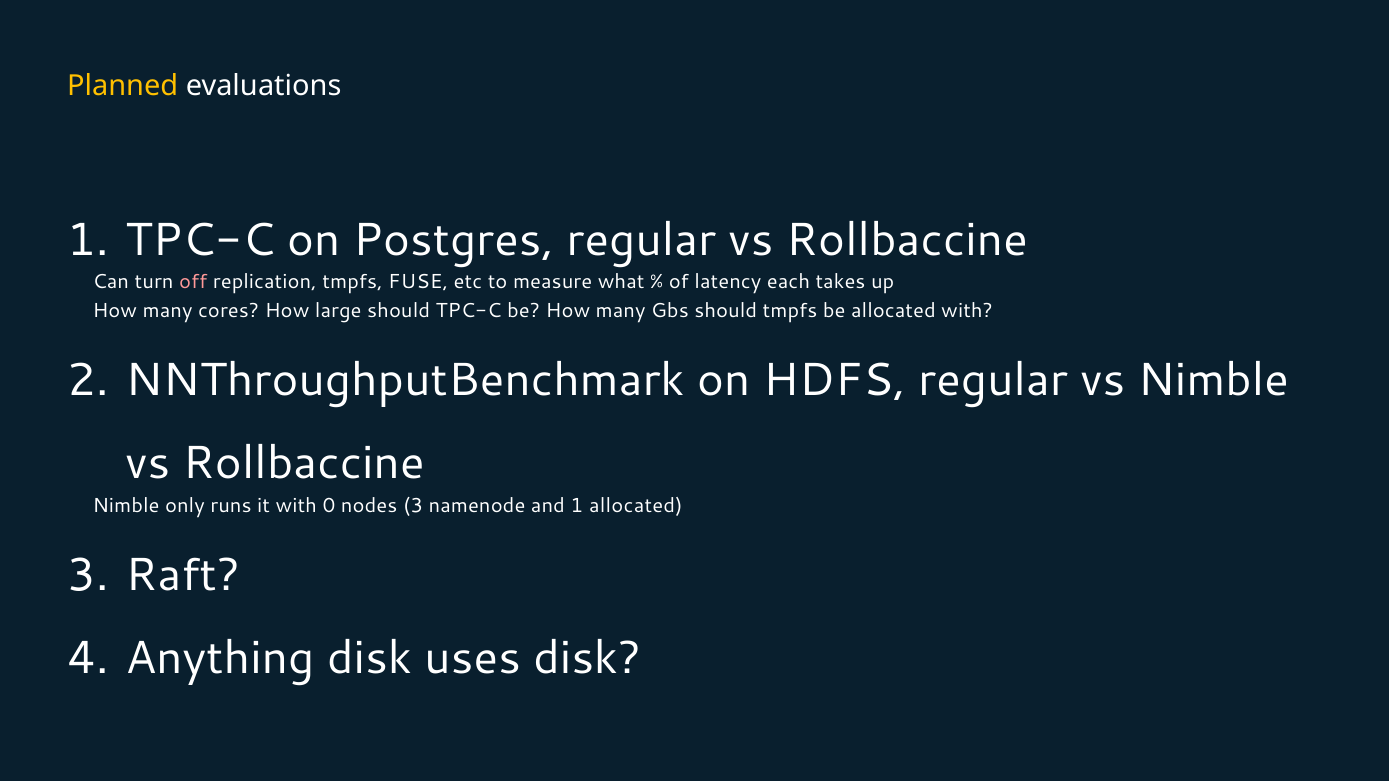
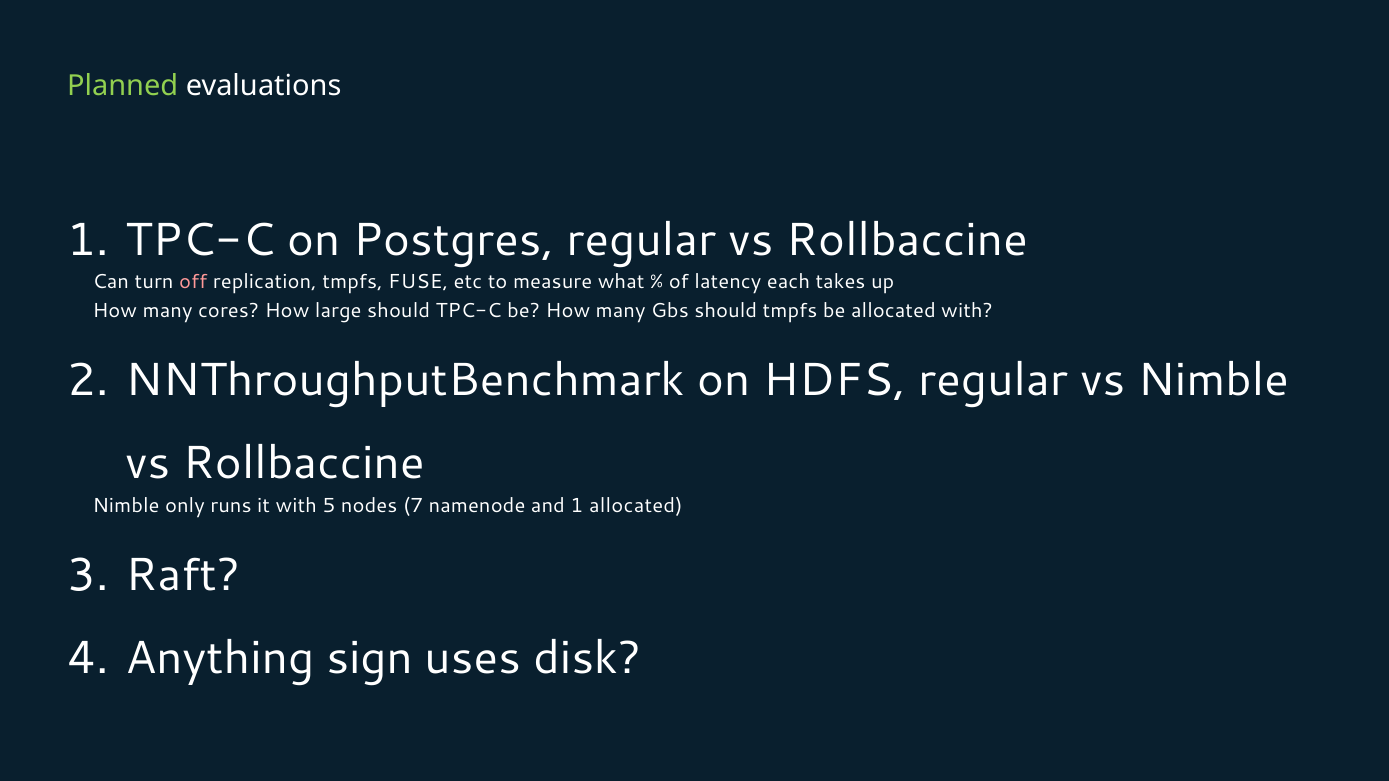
Planned colour: yellow -> light green (123, 86)
0: 0 -> 5 (329, 506)
nodes 3: 3 -> 7 (413, 506)
Anything disk: disk -> sign (370, 658)
